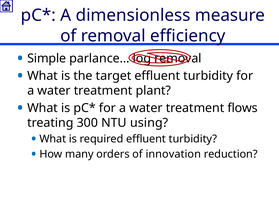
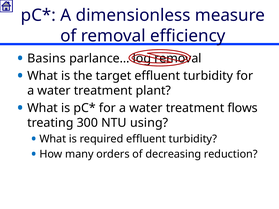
Simple: Simple -> Basins (47, 59)
innovation: innovation -> decreasing (173, 154)
